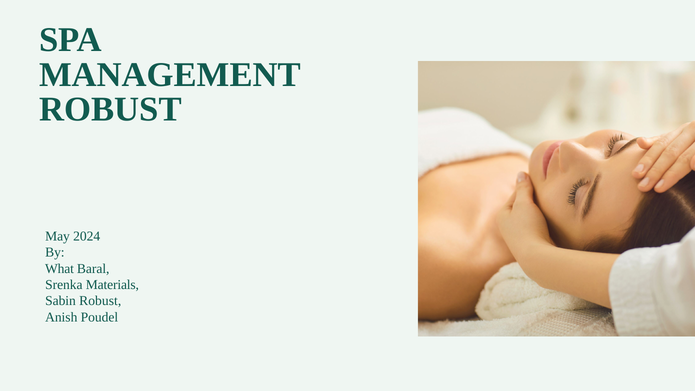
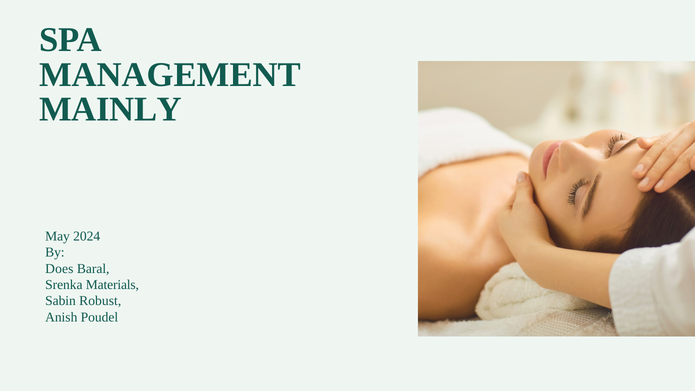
ROBUST: ROBUST -> MAINLY (111, 109)
What: What -> Does (59, 269)
